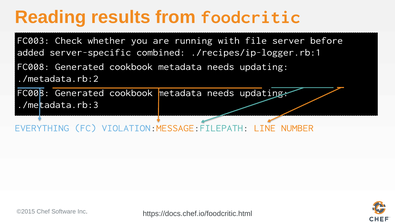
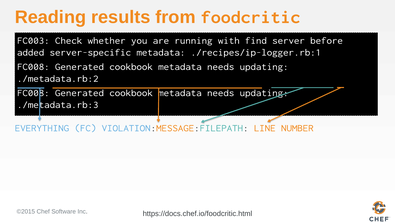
file: file -> find (256, 40)
server-specific combined: combined -> metadata (161, 52)
